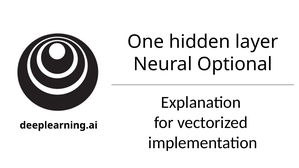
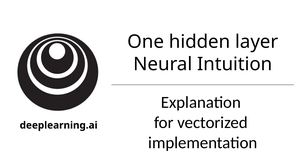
Optional: Optional -> Intuition (235, 64)
